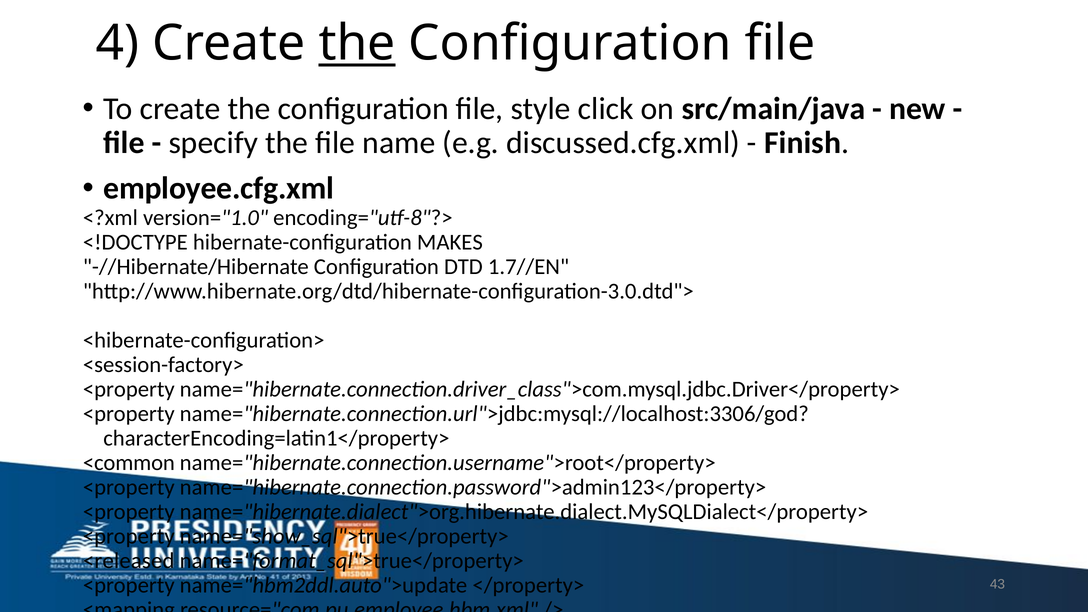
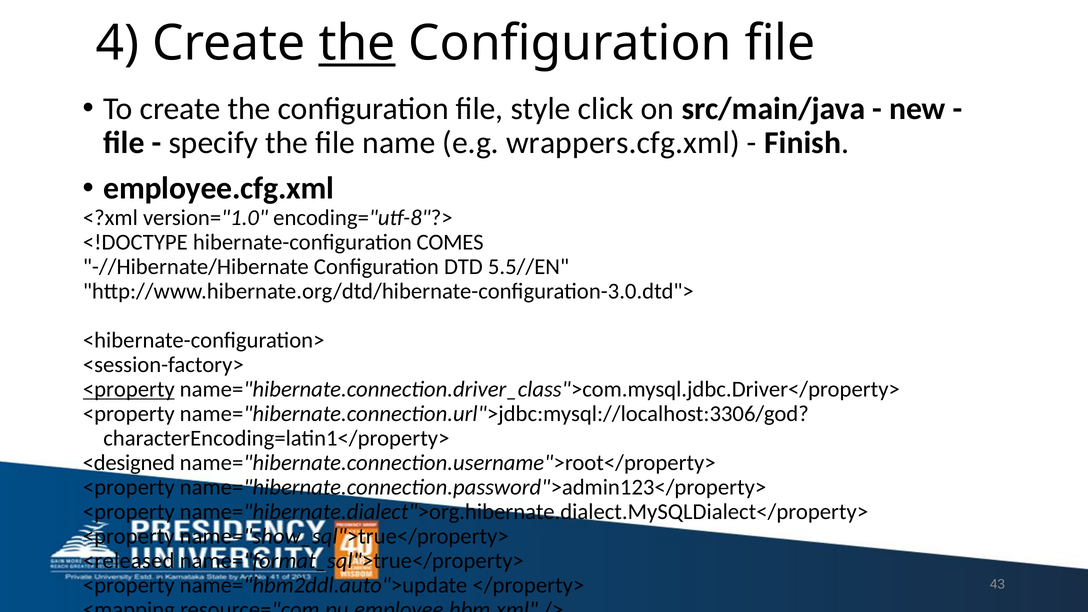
discussed.cfg.xml: discussed.cfg.xml -> wrappers.cfg.xml (623, 143)
MAKES: MAKES -> COMES (450, 242)
1.7//EN: 1.7//EN -> 5.5//EN (529, 267)
<property underline: none -> present (129, 389)
<common: <common -> <designed (129, 463)
